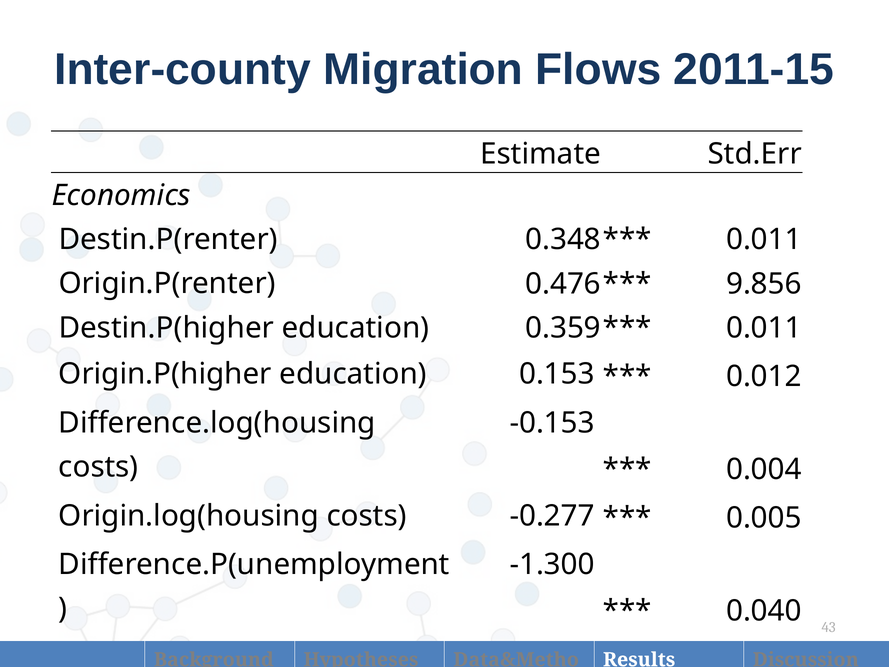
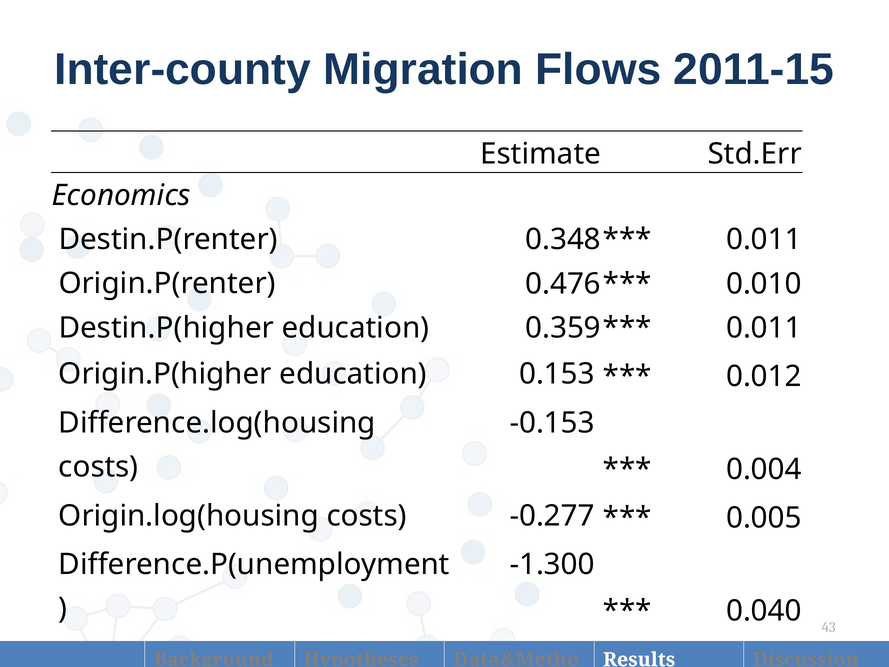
9.856: 9.856 -> 0.010 (764, 284)
